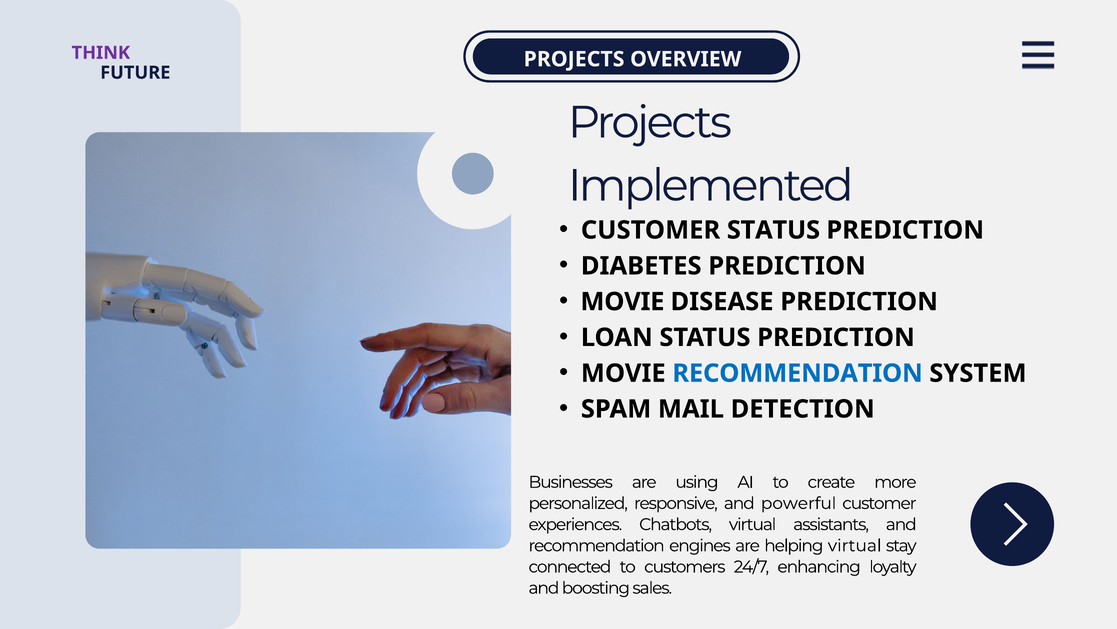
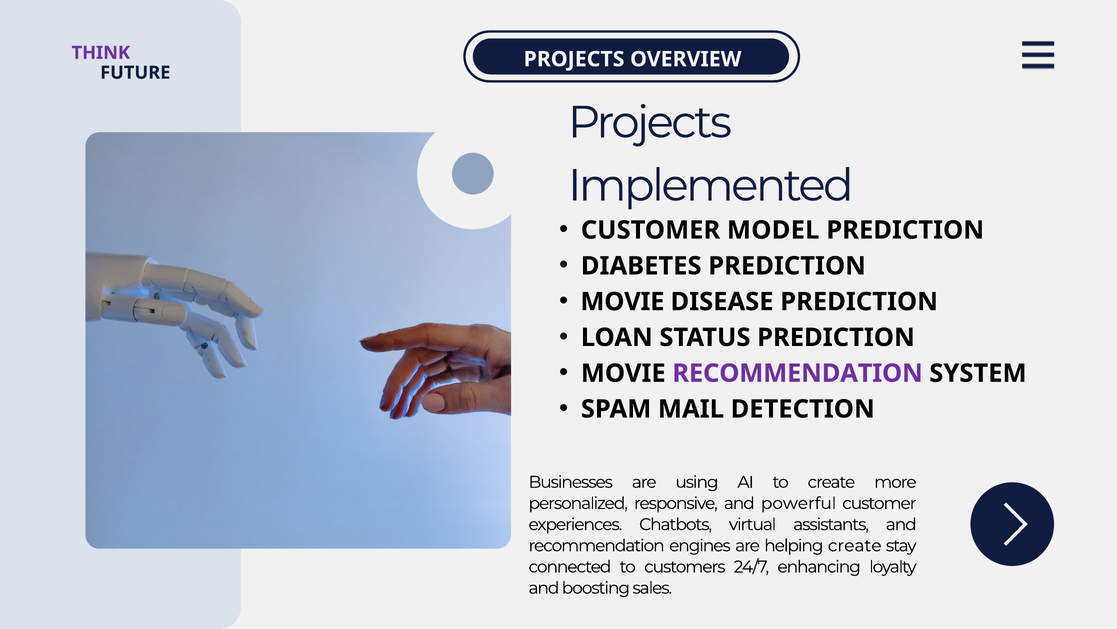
CUSTOMER STATUS: STATUS -> MODEL (773, 230)
RECOMMENDATION colour: blue -> purple (798, 373)
helping virtual: virtual -> create (855, 545)
